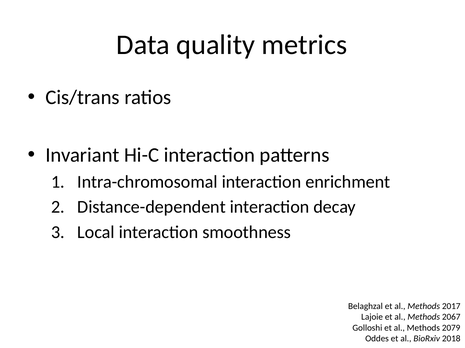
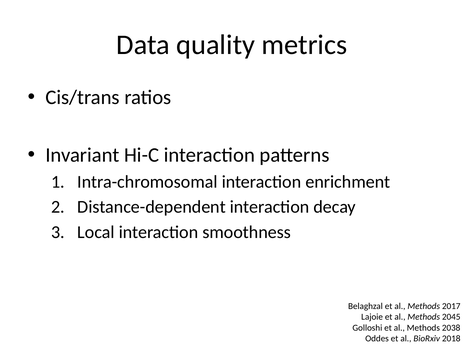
2067: 2067 -> 2045 (451, 318)
2079: 2079 -> 2038 (451, 328)
